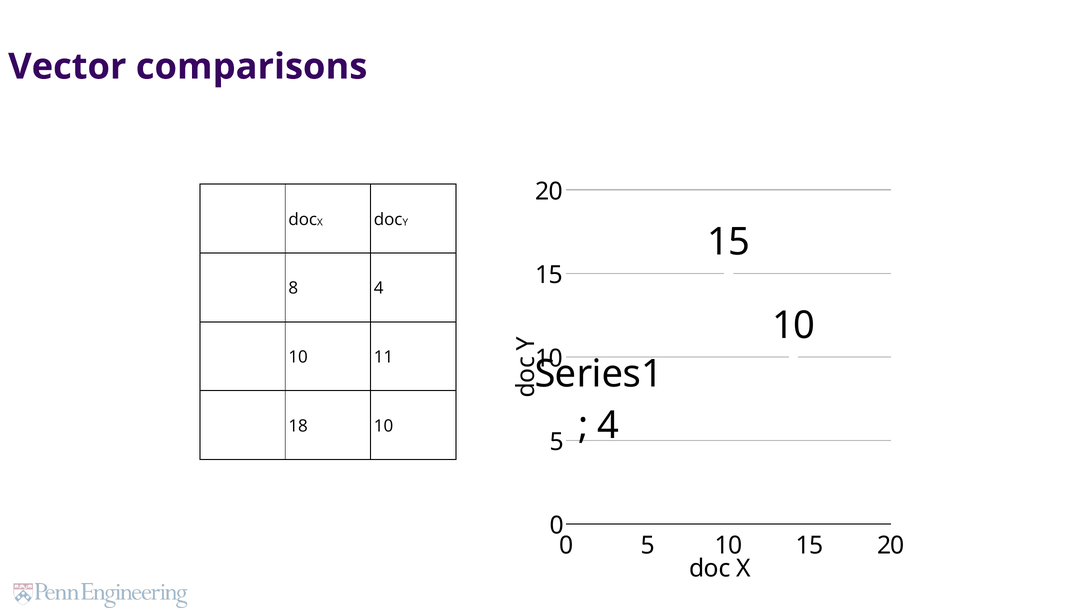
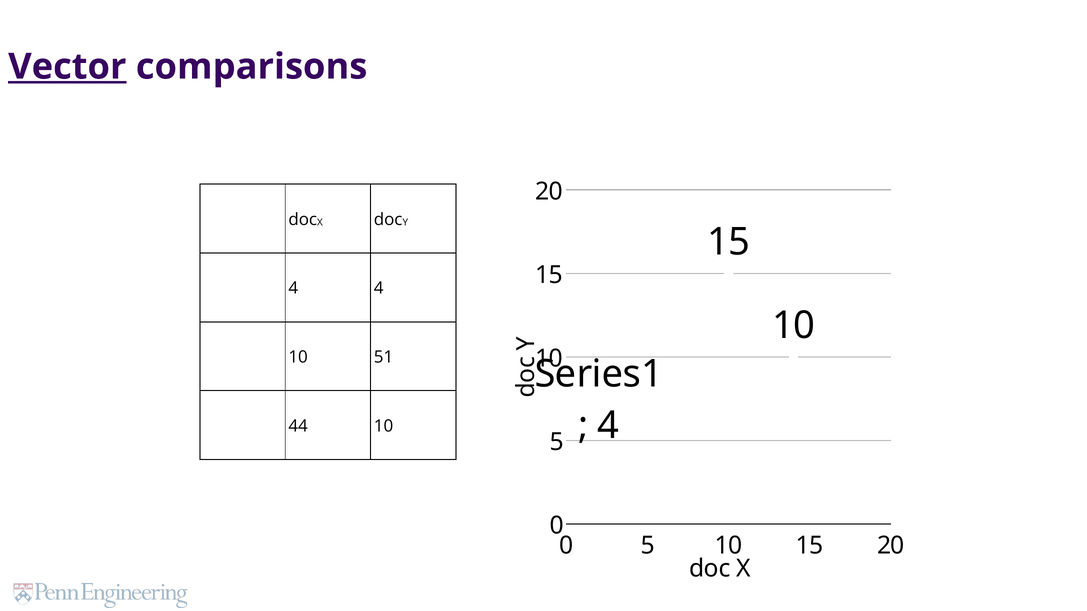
Vector underline: none -> present (67, 67)
A 8: 8 -> 4 (293, 289)
11: 11 -> 51 (384, 358)
18: 18 -> 44 (298, 426)
